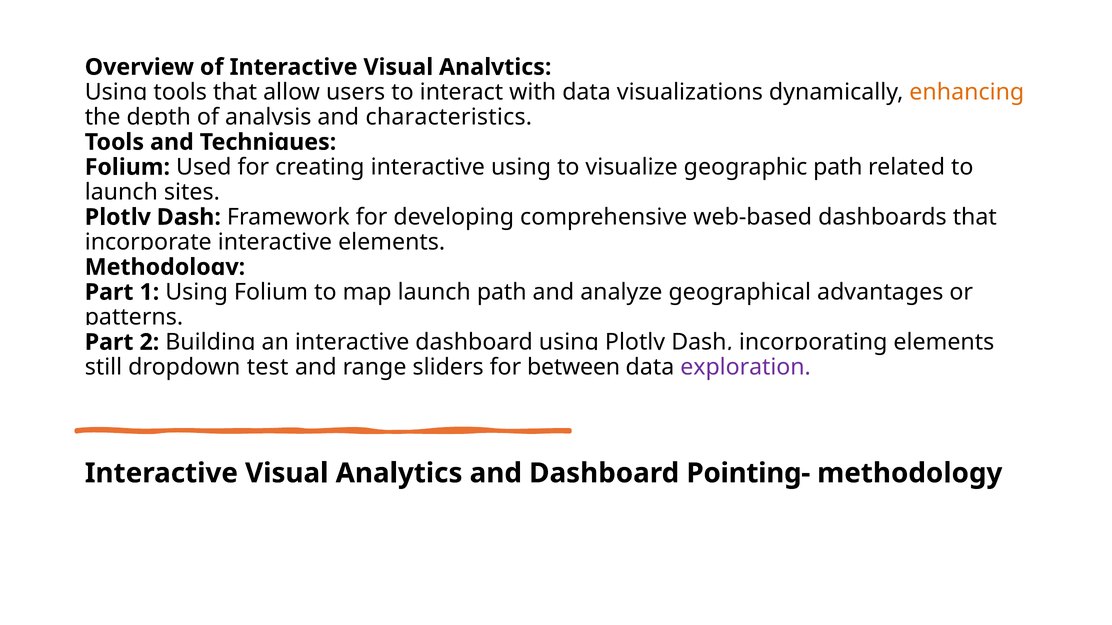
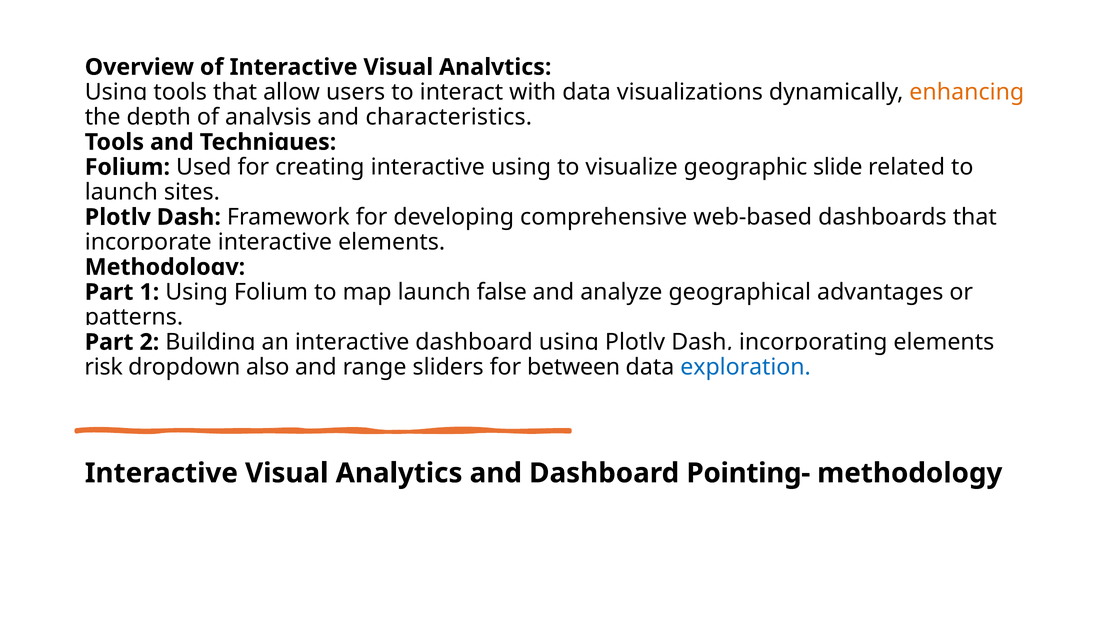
geographic path: path -> slide (838, 167)
launch path: path -> false (502, 292)
still: still -> risk (104, 367)
test: test -> also (268, 367)
exploration colour: purple -> blue (746, 367)
